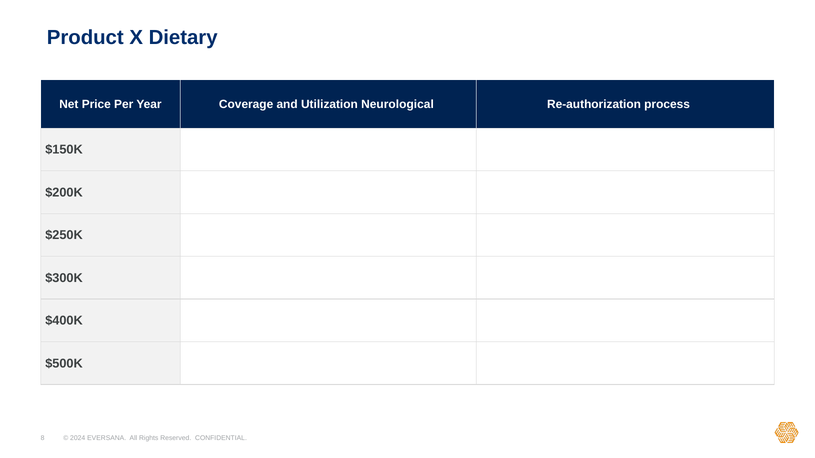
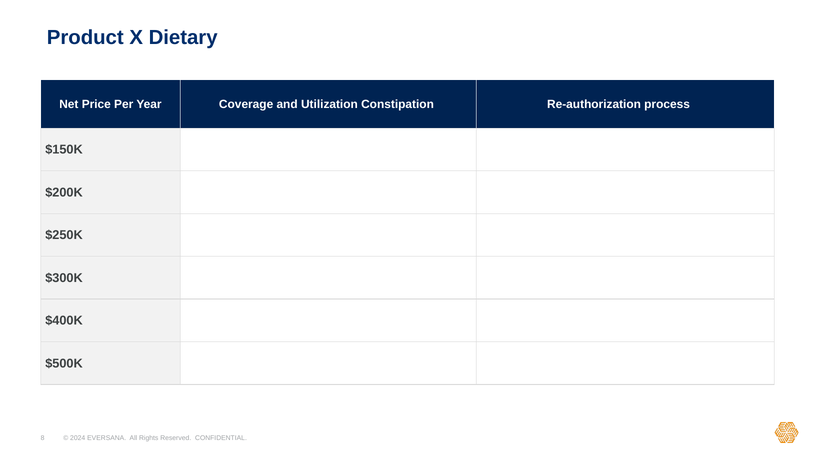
Neurological: Neurological -> Constipation (398, 104)
